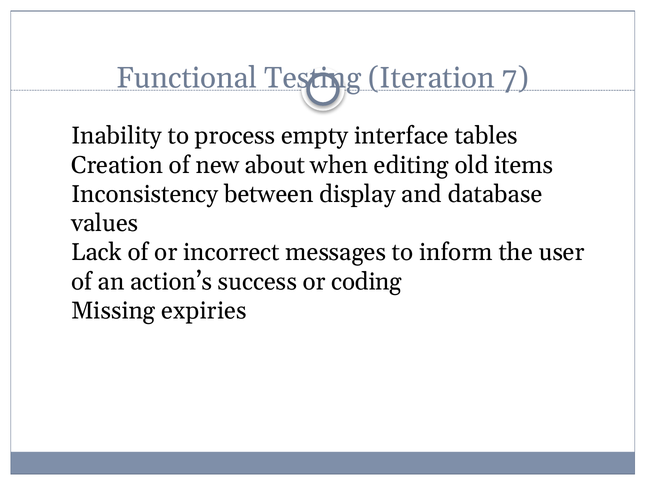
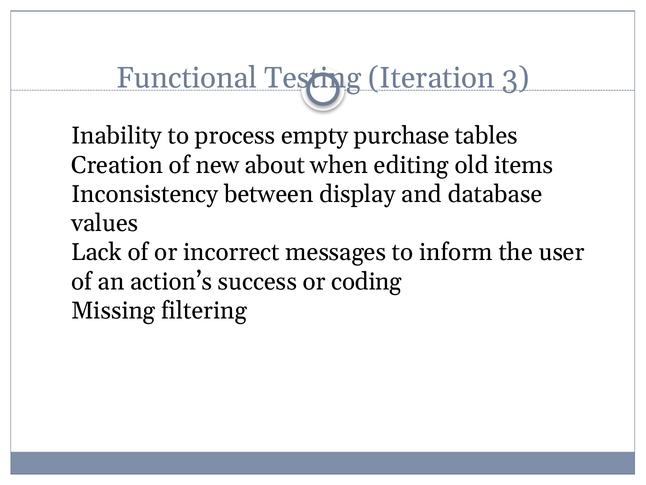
7: 7 -> 3 (516, 78)
interface: interface -> purchase (402, 136)
expiries: expiries -> filtering (204, 310)
